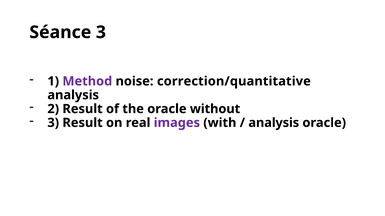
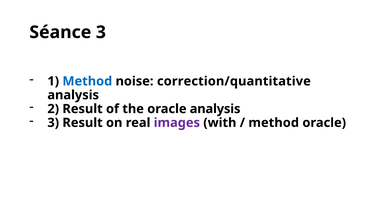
Method colour: purple -> blue (87, 81)
oracle without: without -> analysis (215, 109)
analysis: analysis -> method (274, 123)
